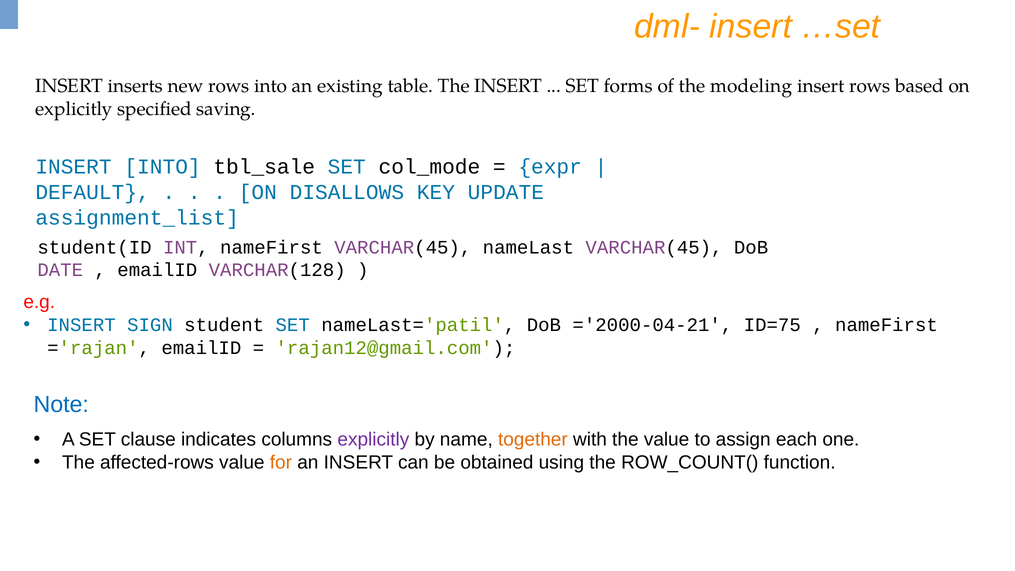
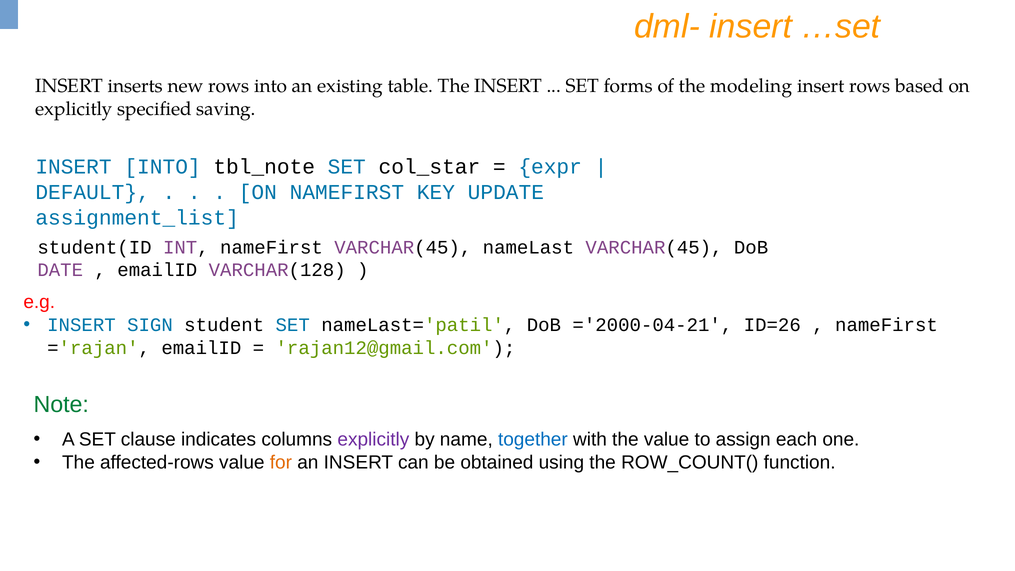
tbl_sale: tbl_sale -> tbl_note (264, 167)
col_mode: col_mode -> col_star (429, 167)
ON DISALLOWS: DISALLOWS -> NAMEFIRST (347, 192)
ID=75: ID=75 -> ID=26 (772, 325)
Note colour: blue -> green (61, 404)
together colour: orange -> blue (533, 440)
